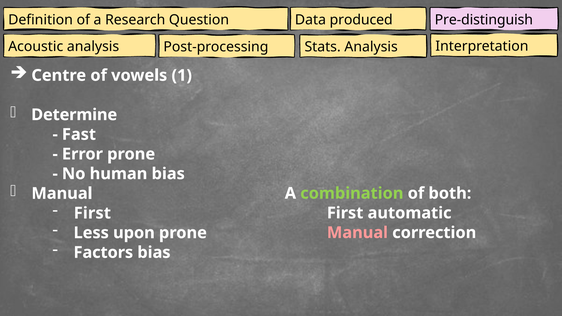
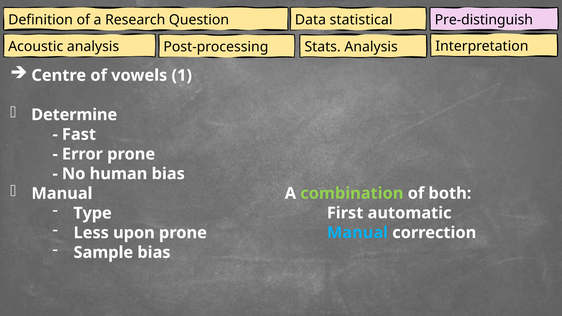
produced: produced -> statistical (361, 20)
First: First -> Type (93, 213)
Manual colour: pink -> light blue (357, 233)
Factors: Factors -> Sample (103, 253)
